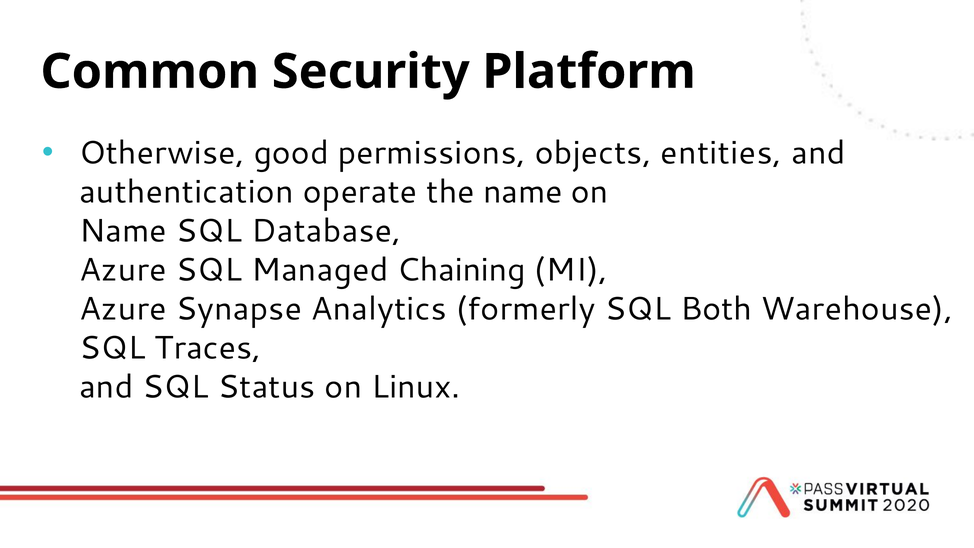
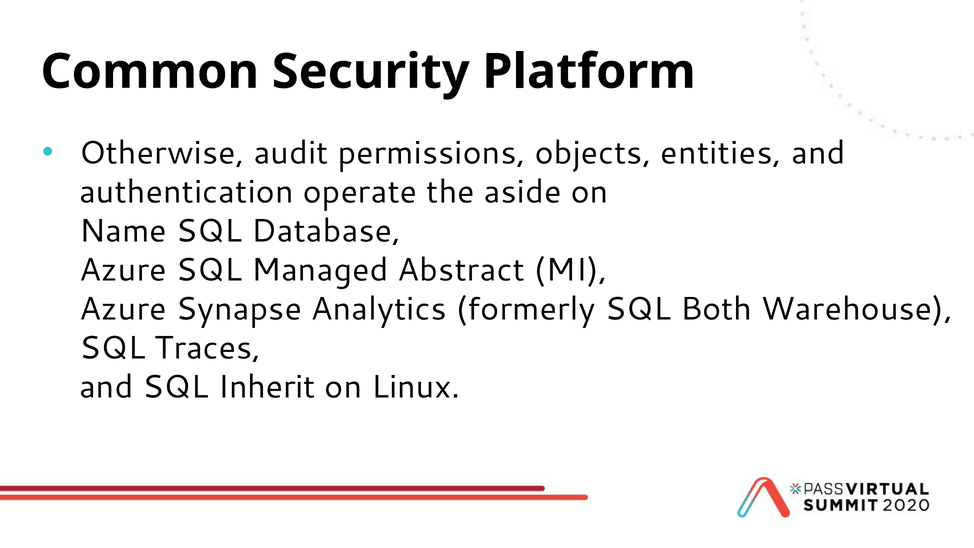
good: good -> audit (291, 153)
the name: name -> aside (523, 192)
Chaining: Chaining -> Abstract (461, 270)
Status: Status -> Inherit (267, 387)
